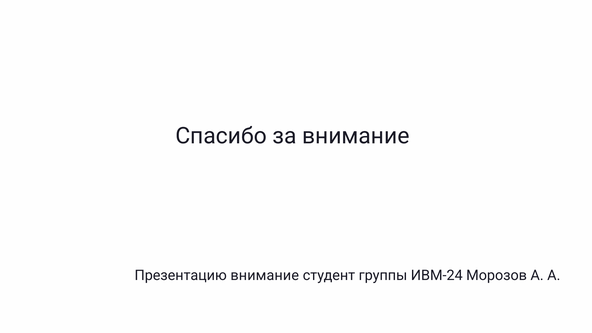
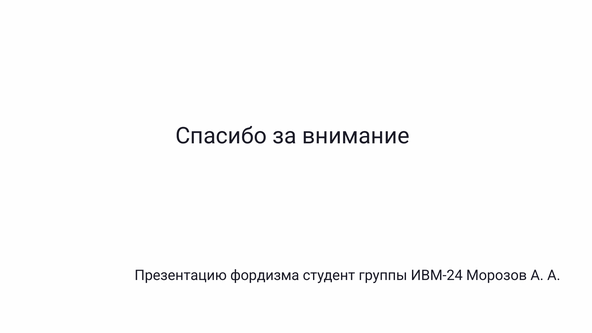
Презентацию внимание: внимание -> фордизма (265, 275)
